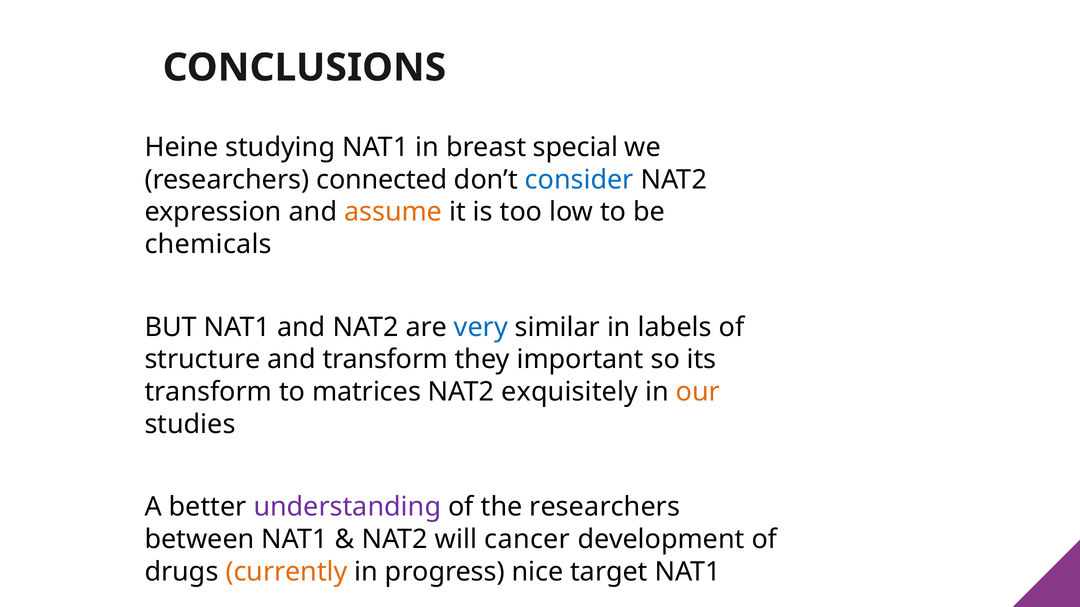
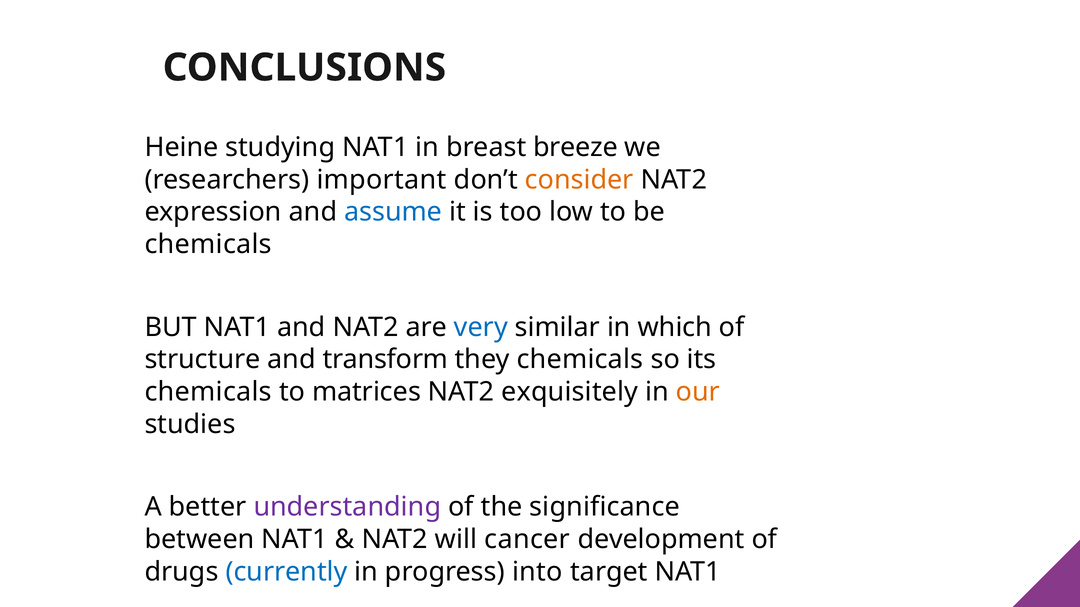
special: special -> breeze (575, 147)
connected: connected -> important (382, 180)
consider colour: blue -> orange (579, 180)
assume colour: orange -> blue (393, 212)
labels: labels -> which (675, 327)
they important: important -> chemicals (580, 360)
transform: transform -> chemicals (208, 392)
the researchers: researchers -> significance (605, 507)
currently colour: orange -> blue (286, 572)
nice: nice -> into (537, 572)
